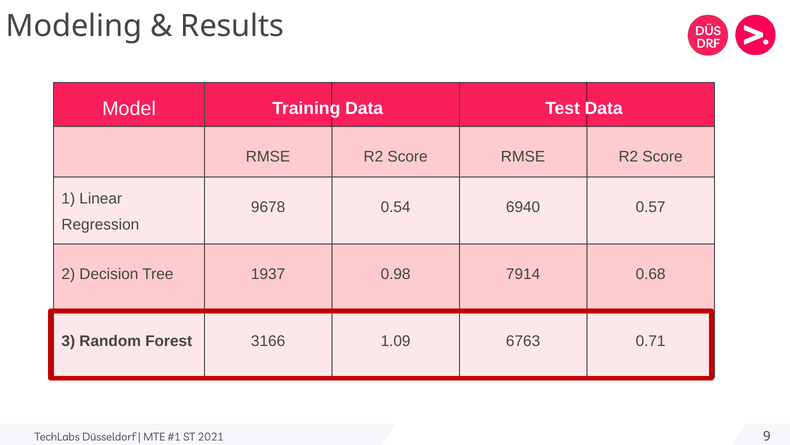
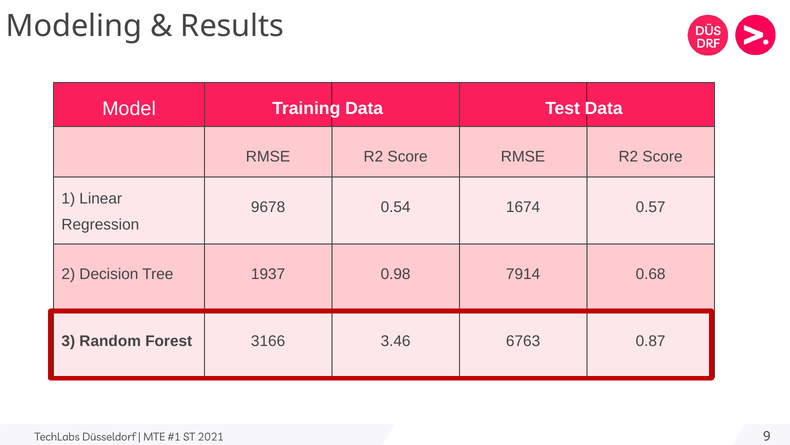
6940: 6940 -> 1674 (523, 207)
1.09: 1.09 -> 3.46 (396, 341)
0.71: 0.71 -> 0.87 (651, 341)
